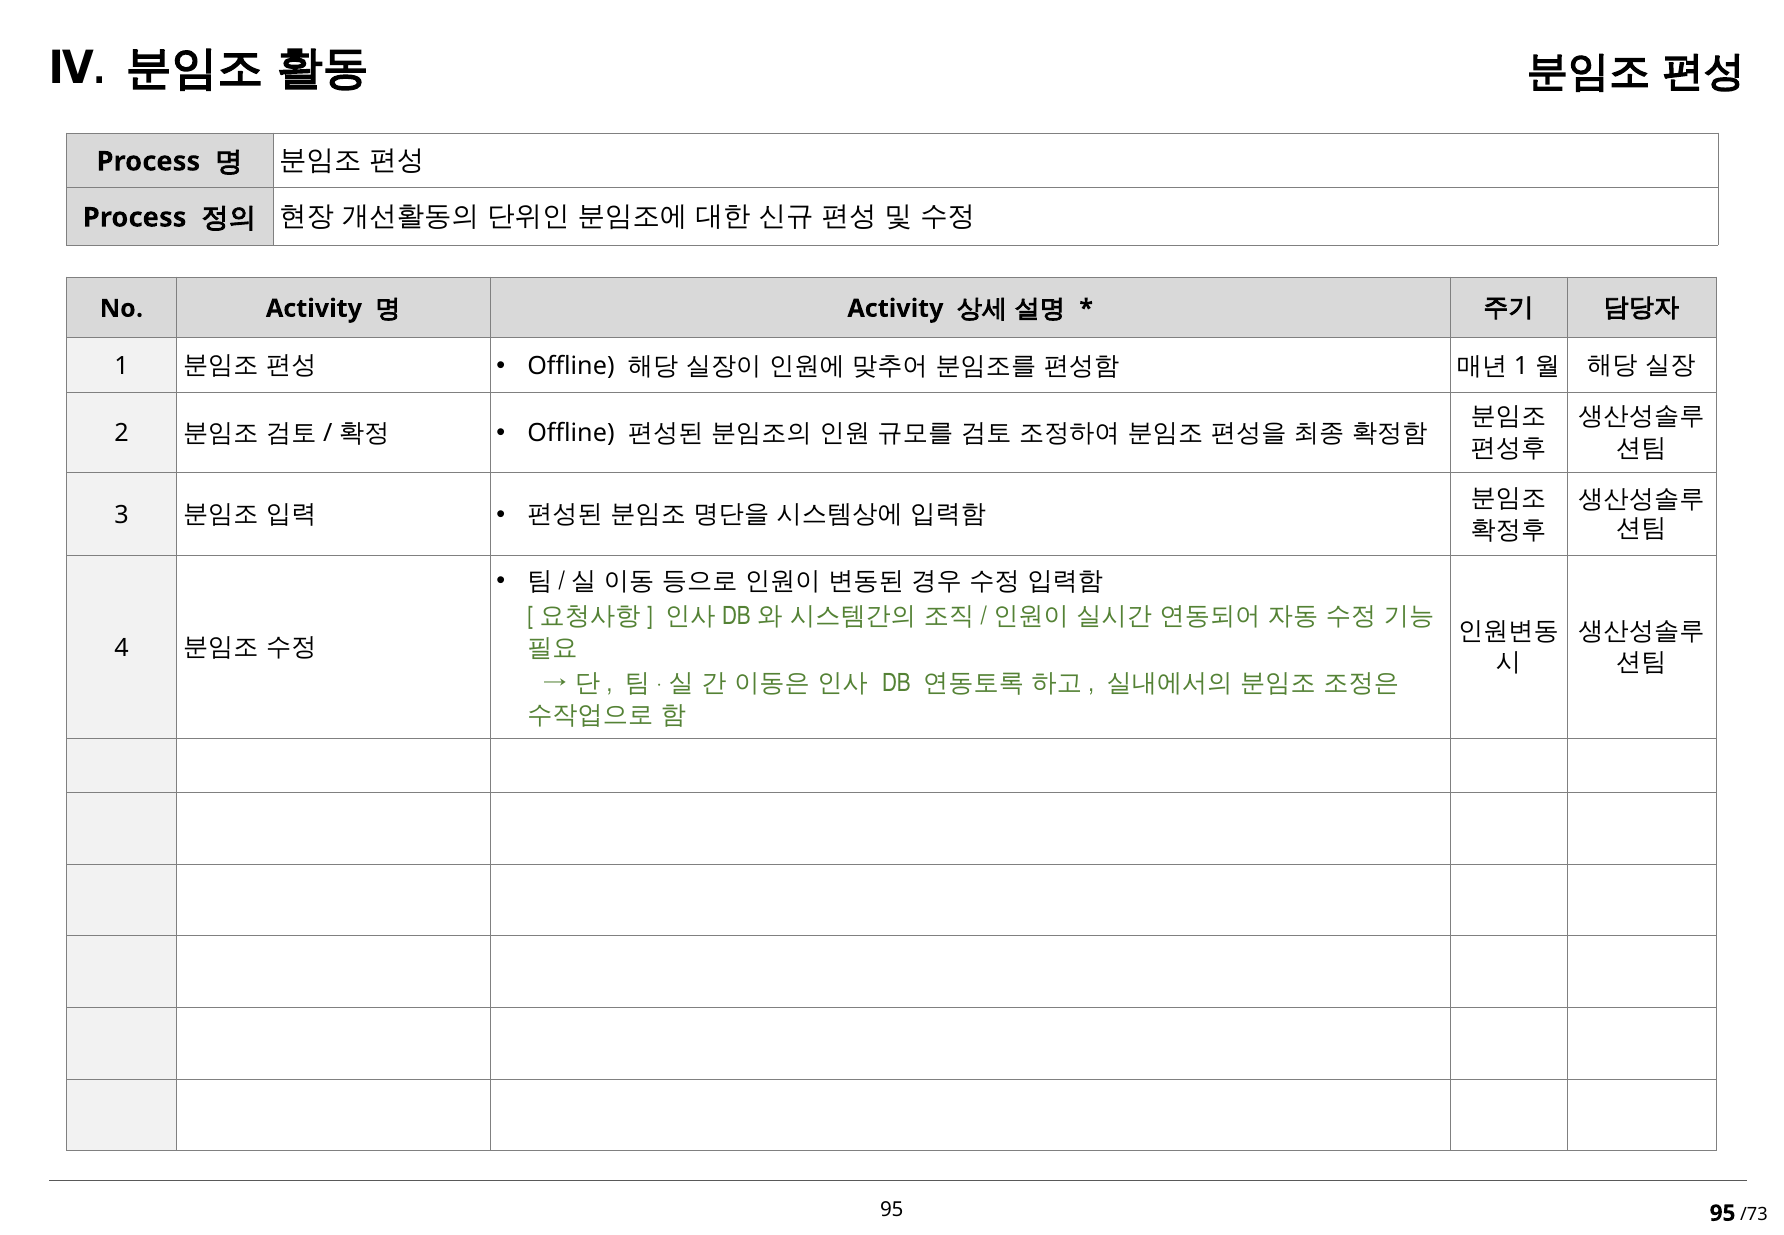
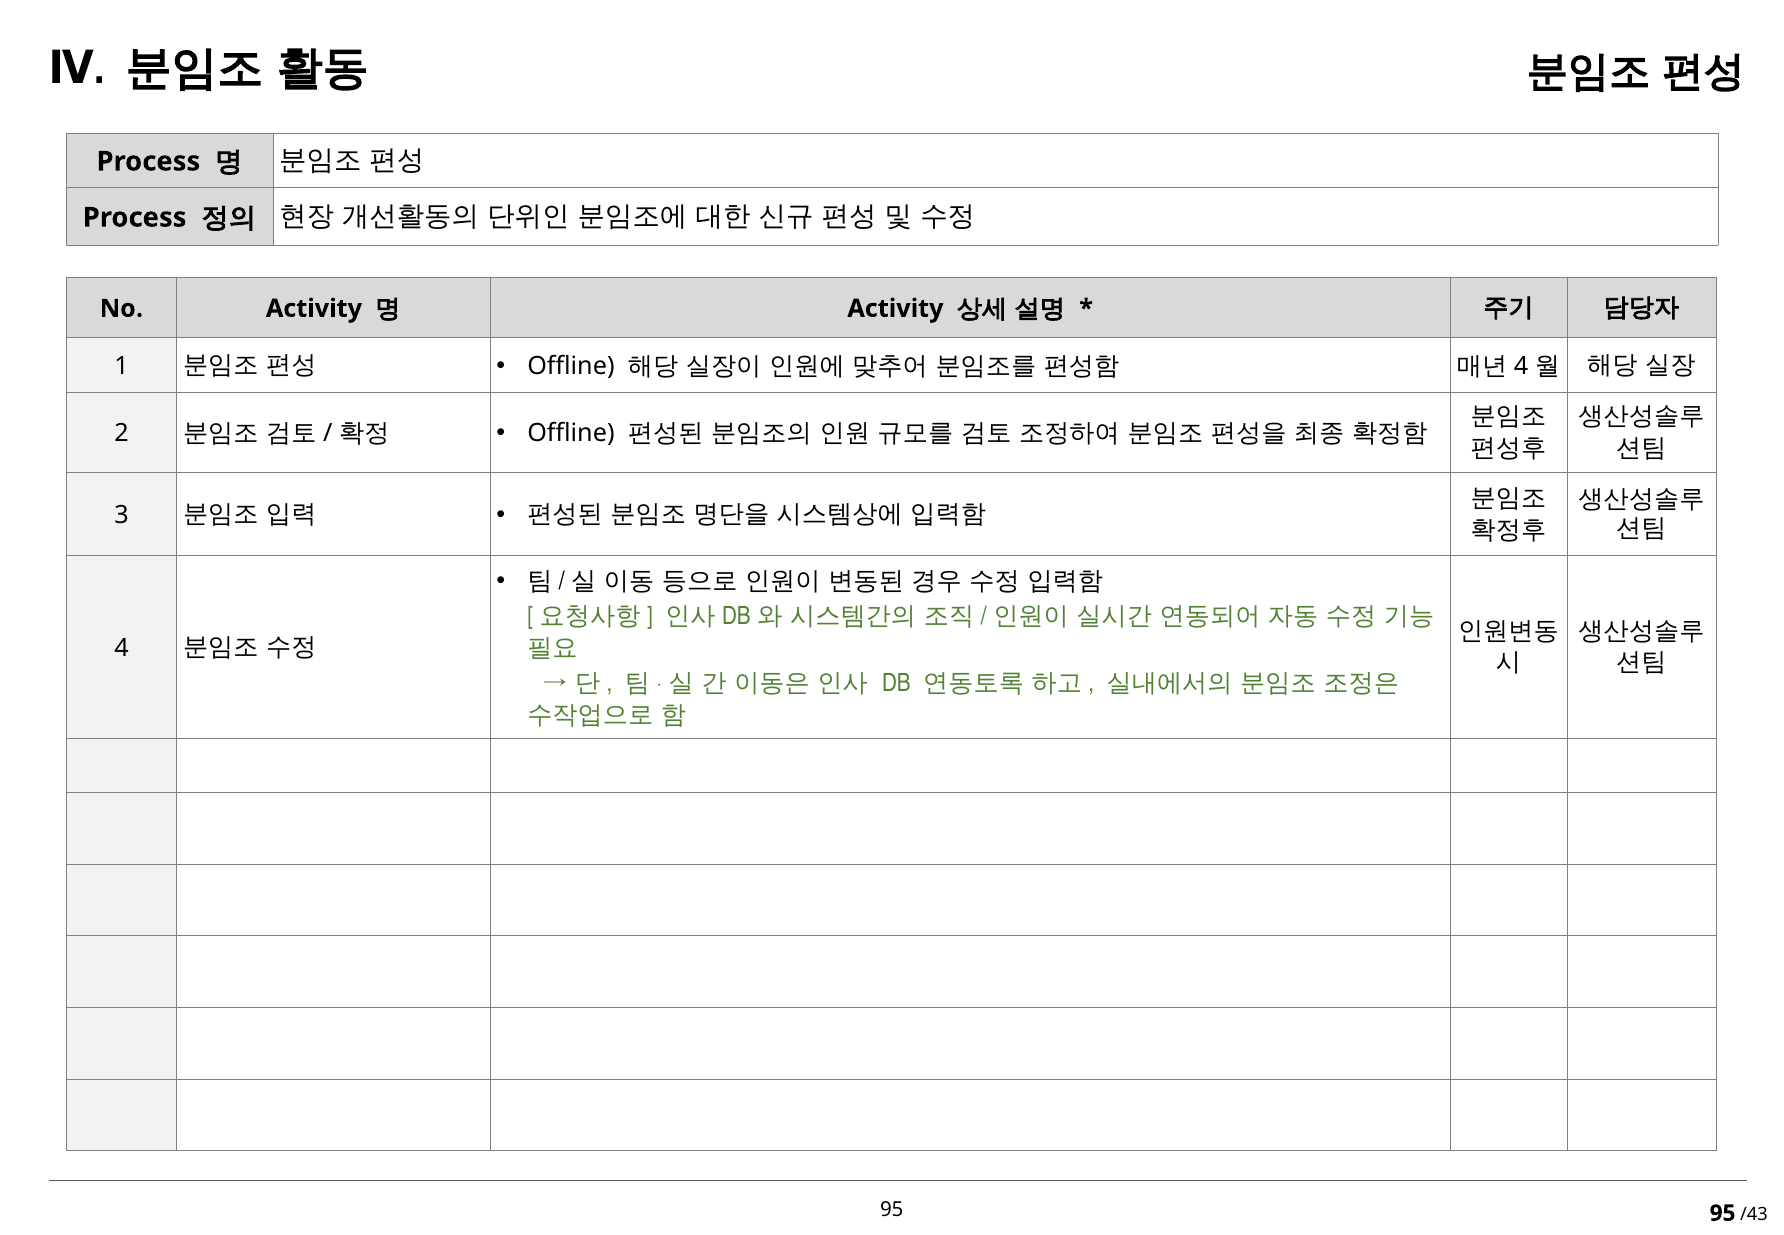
1: 1 -> 4 (1521, 366)
/73: /73 -> /43 (1754, 1215)
